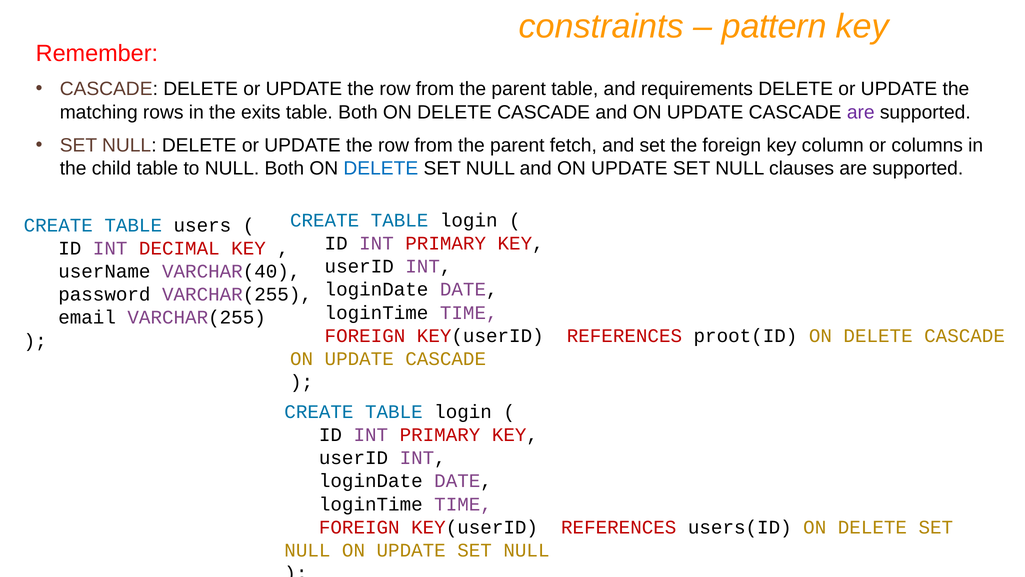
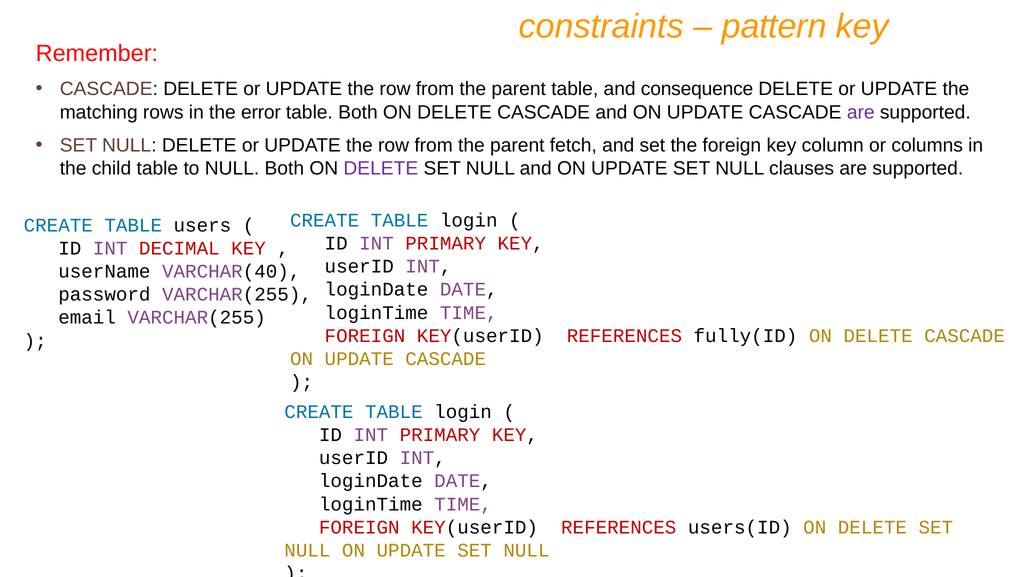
requirements: requirements -> consequence (697, 89)
exits: exits -> error (261, 112)
DELETE colour: blue -> purple (381, 169)
proot(ID: proot(ID -> fully(ID (745, 335)
